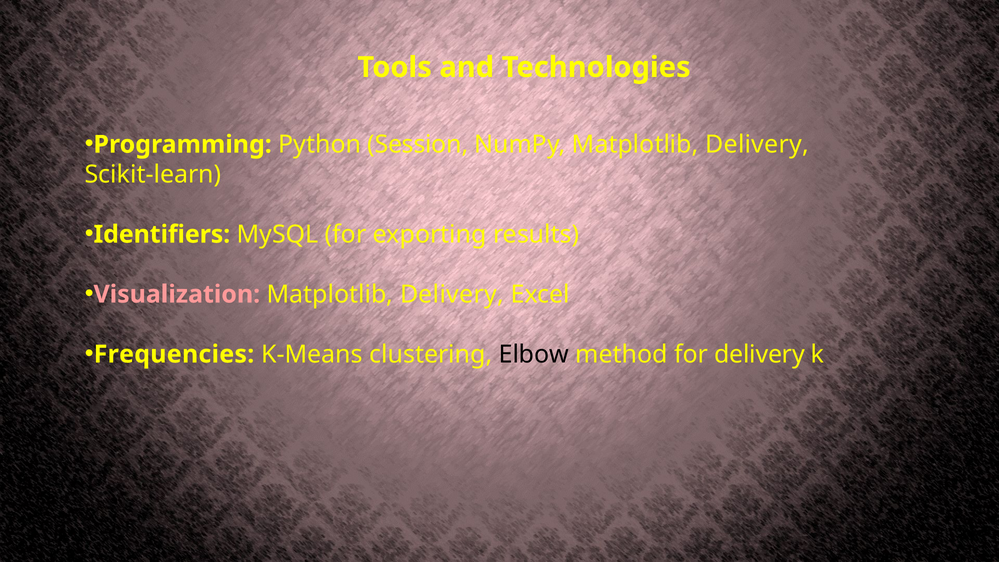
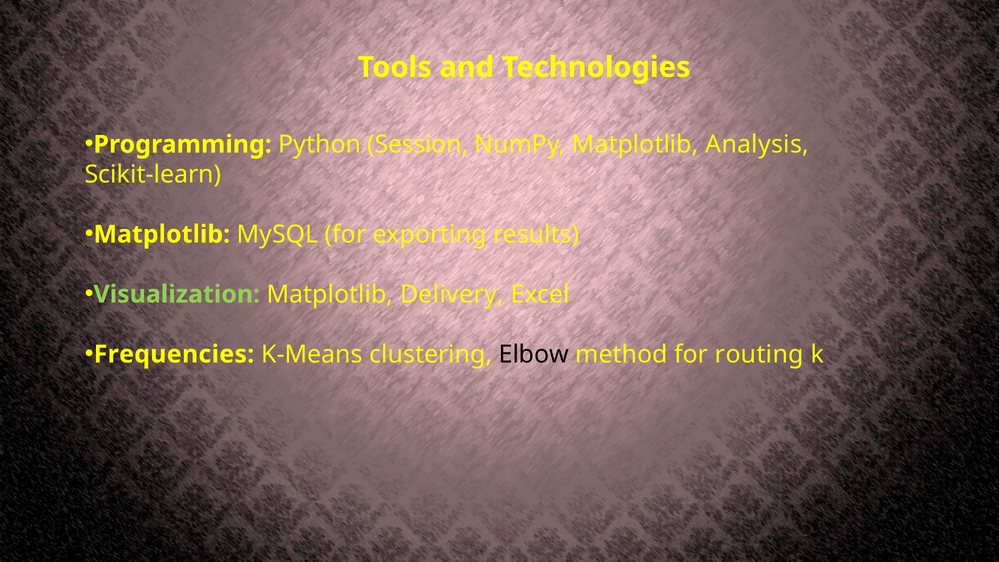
NumPy Matplotlib Delivery: Delivery -> Analysis (757, 144)
Identifiers: Identifiers -> Matplotlib (162, 234)
Visualization colour: pink -> light green (177, 294)
for delivery: delivery -> routing (759, 354)
